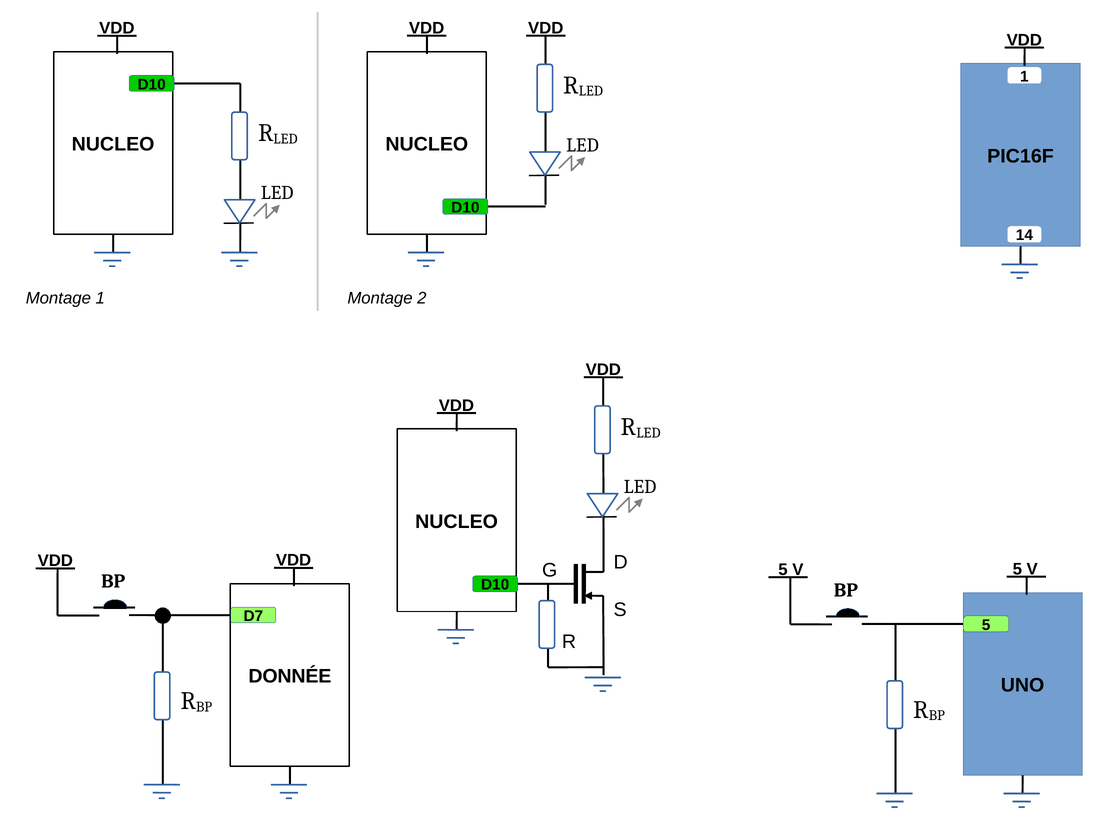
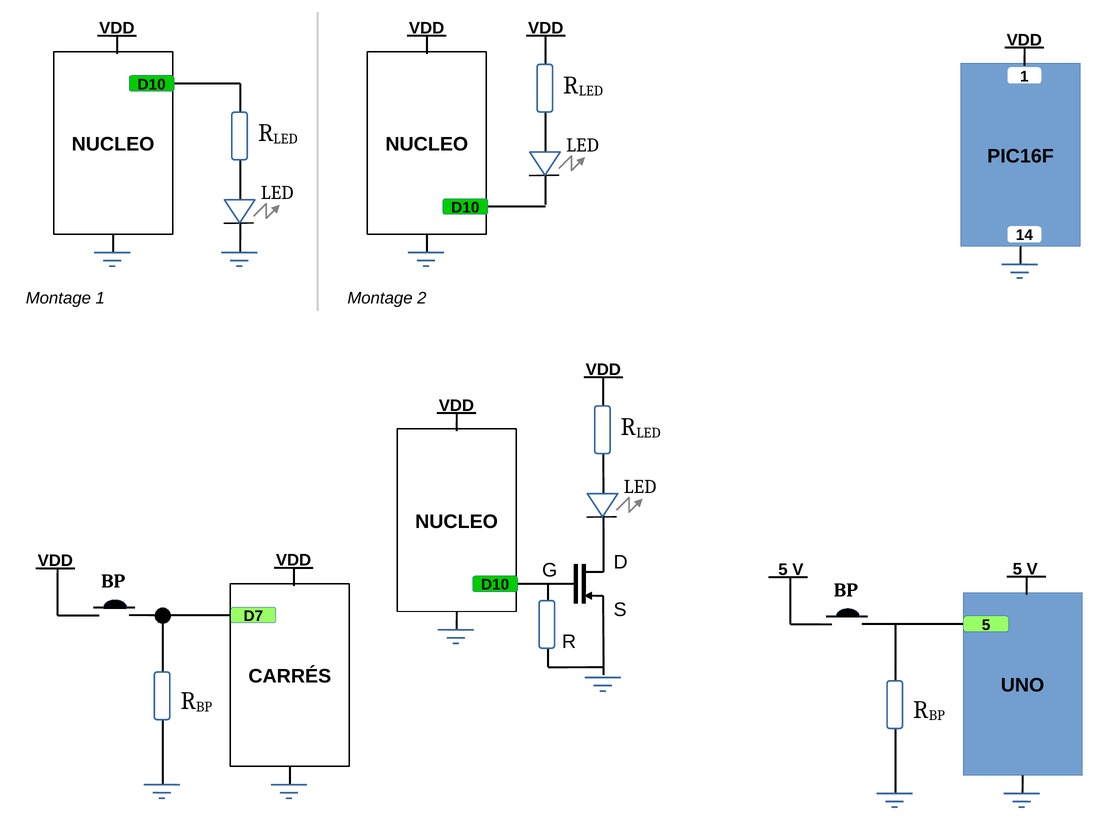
DONNÉE: DONNÉE -> CARRÉS (290, 676)
